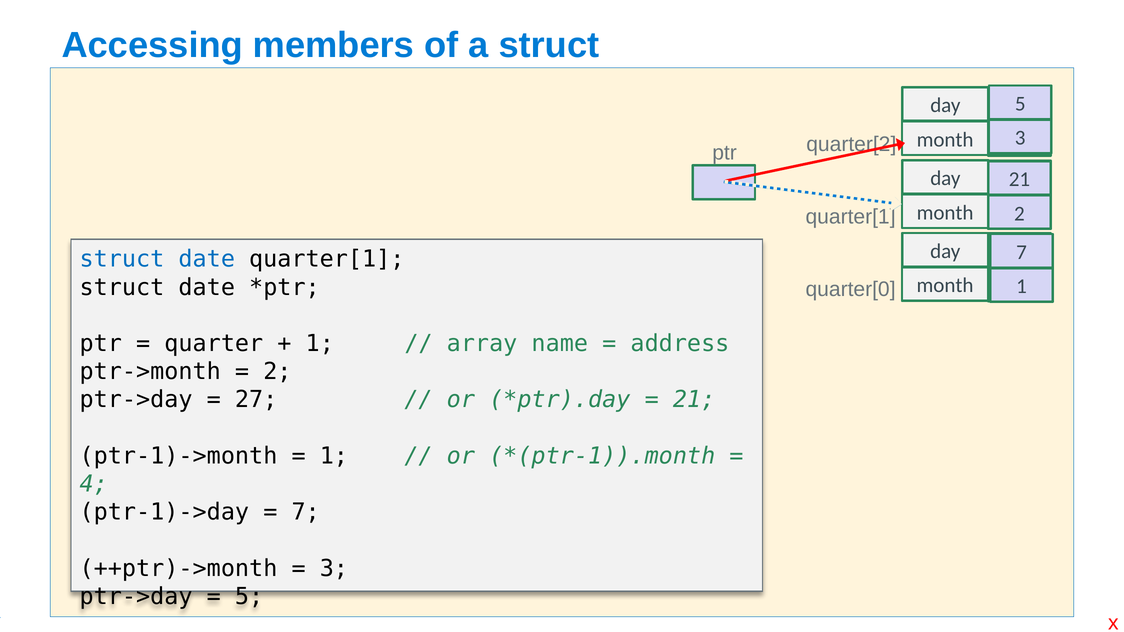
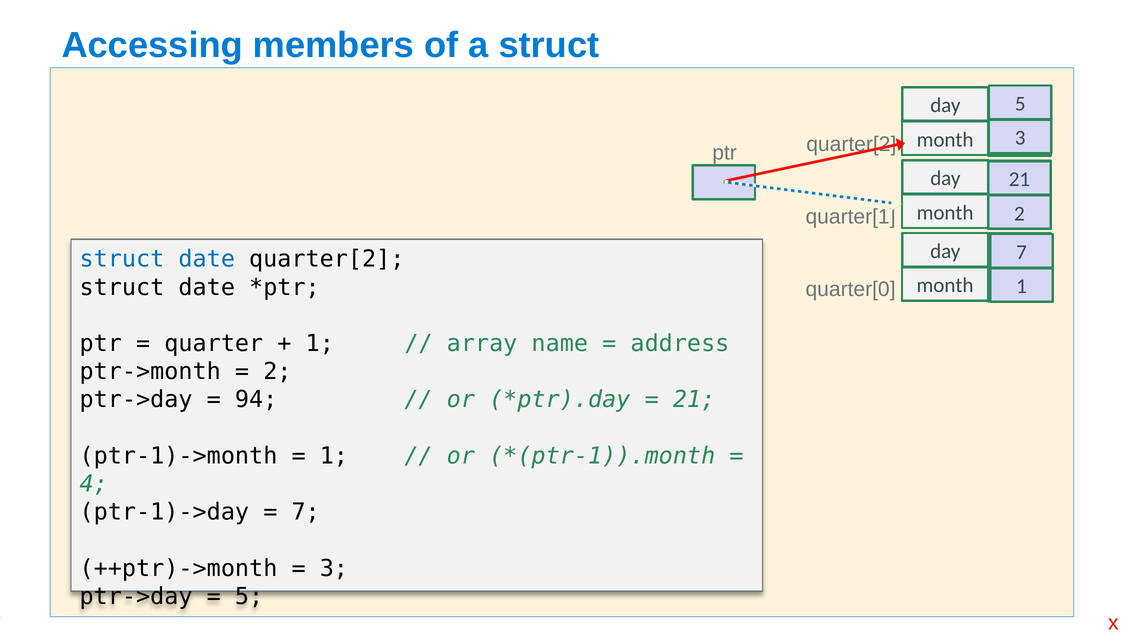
date quarter[1: quarter[1 -> quarter[2 (327, 259)
27: 27 -> 94 (256, 400)
